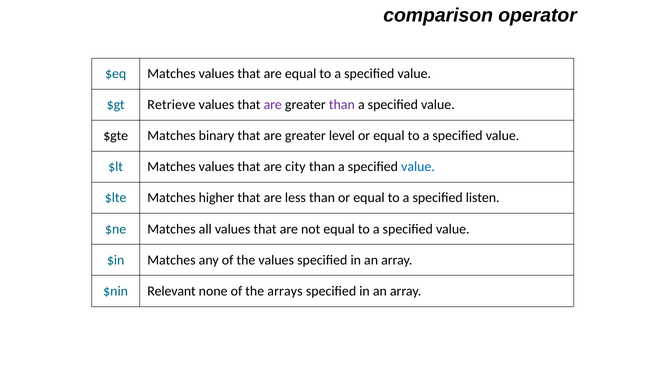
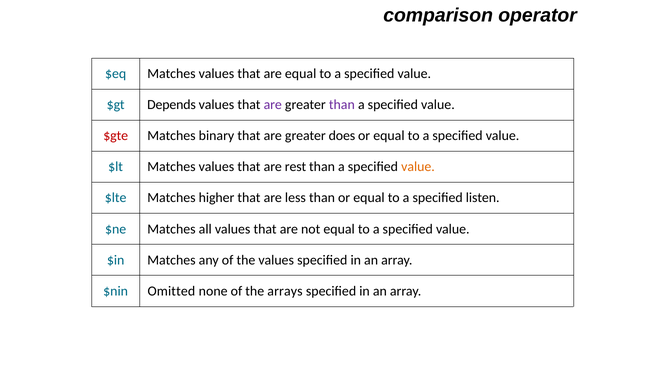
Retrieve: Retrieve -> Depends (172, 105)
$gte colour: black -> red (116, 136)
level: level -> does (342, 136)
city: city -> rest (296, 167)
value colour: blue -> orange (418, 167)
Relevant: Relevant -> Omitted (171, 291)
